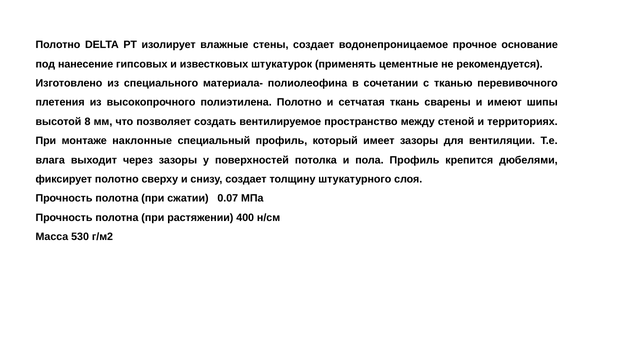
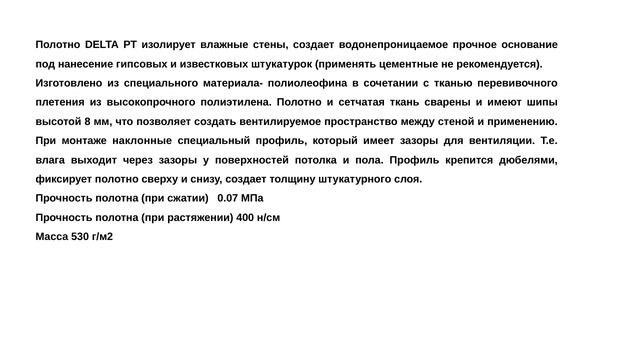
территориях: территориях -> применению (522, 122)
